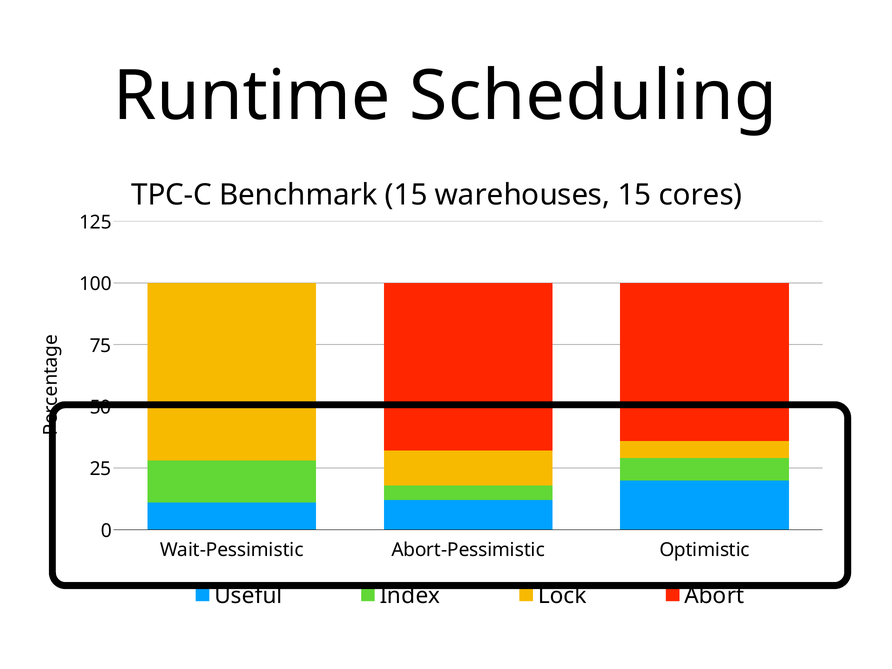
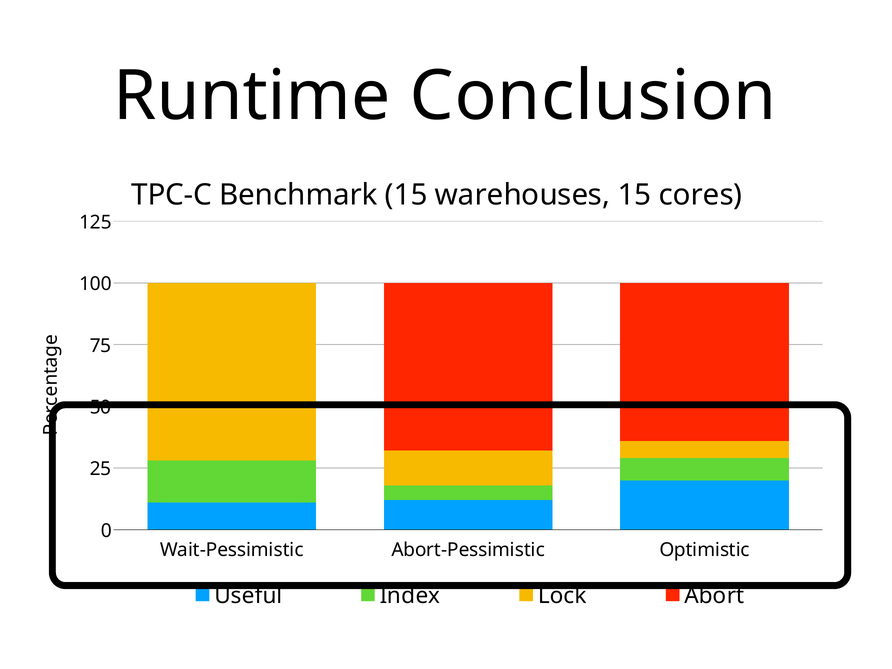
Scheduling: Scheduling -> Conclusion (593, 96)
